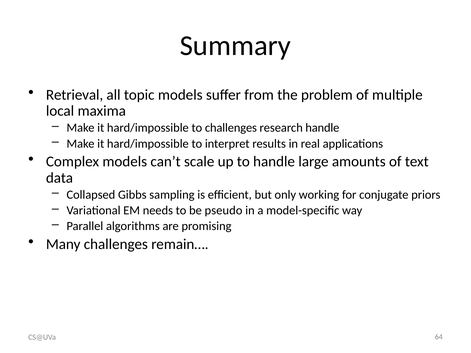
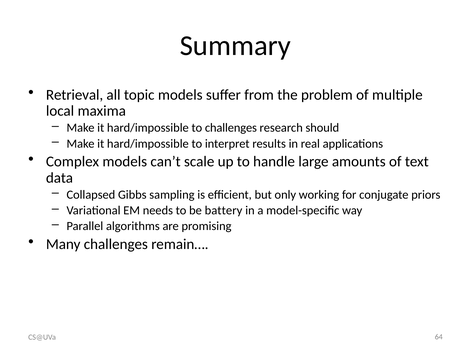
research handle: handle -> should (322, 128)
pseudo: pseudo -> battery (224, 211)
